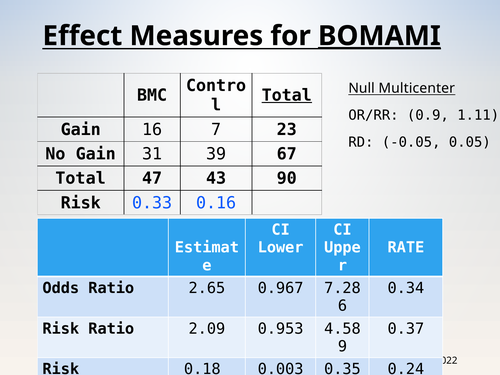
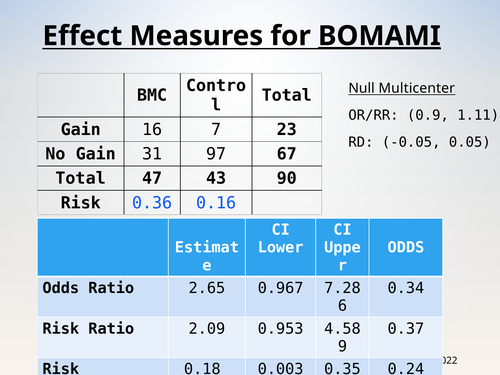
Total underline: present -> none (287, 95)
39: 39 -> 97 (216, 154)
0.33: 0.33 -> 0.36 (152, 203)
RATE: RATE -> ODDS (406, 248)
